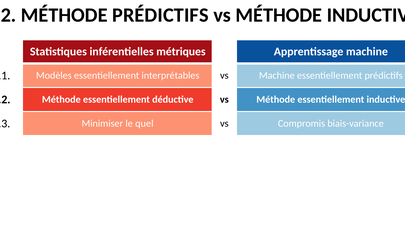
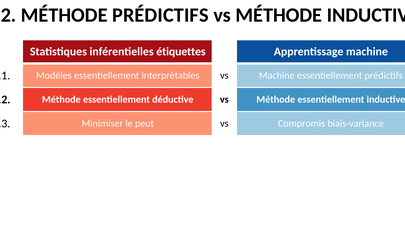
métriques: métriques -> étiquettes (181, 52)
quel: quel -> peut (144, 123)
